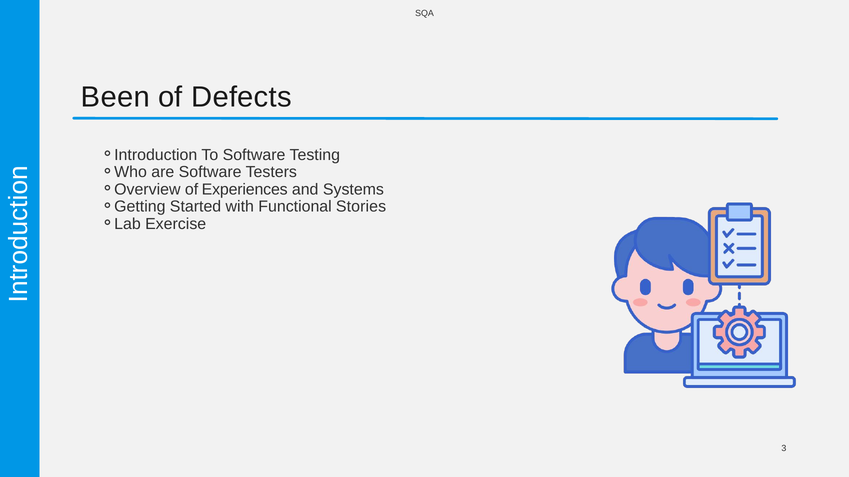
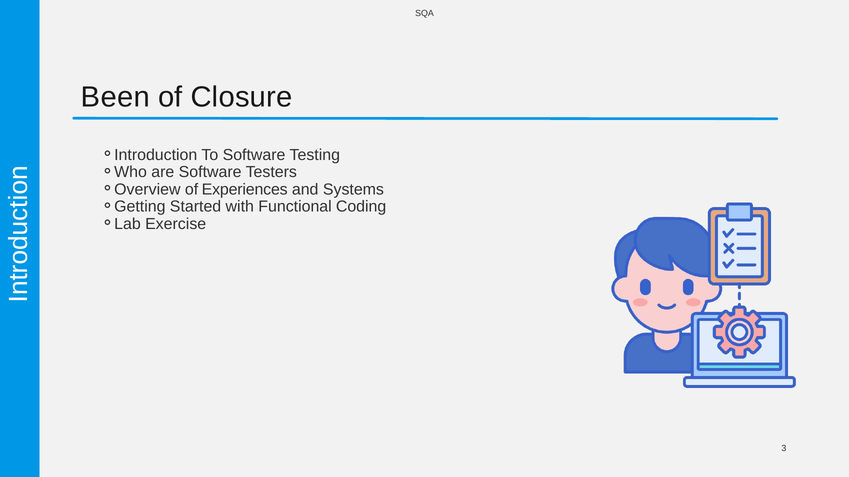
Defects: Defects -> Closure (242, 97)
Stories: Stories -> Coding (361, 207)
